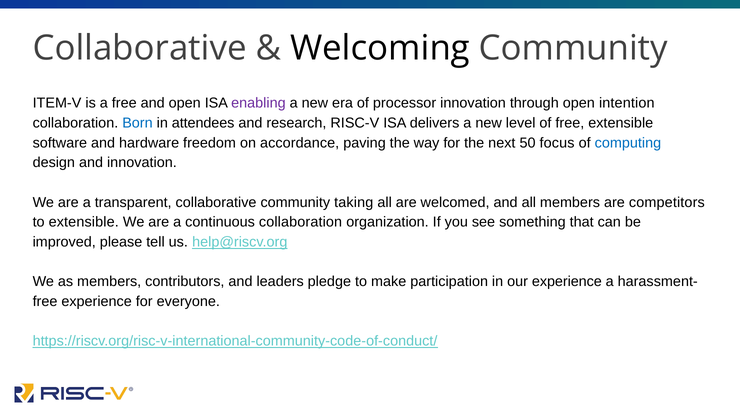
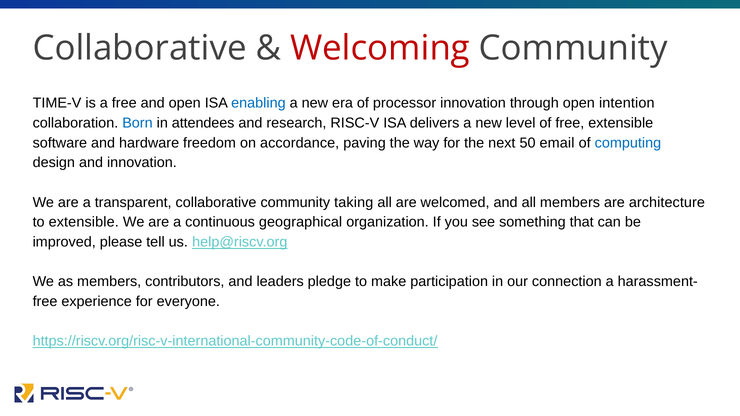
Welcoming colour: black -> red (380, 48)
ITEM-V: ITEM-V -> TIME-V (57, 103)
enabling colour: purple -> blue (258, 103)
focus: focus -> email (557, 143)
competitors: competitors -> architecture (667, 202)
continuous collaboration: collaboration -> geographical (301, 222)
our experience: experience -> connection (567, 282)
